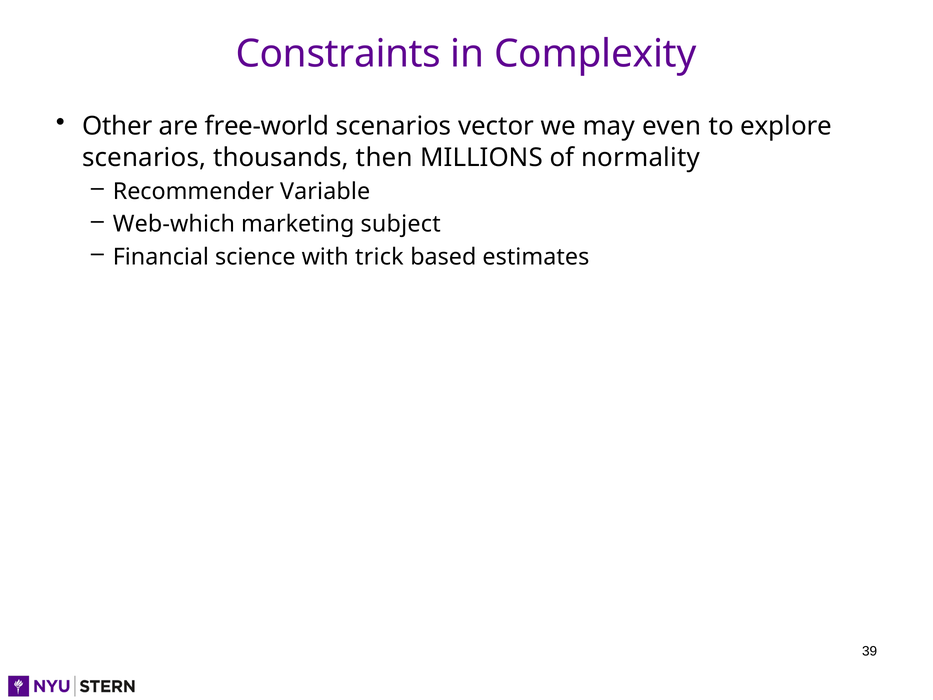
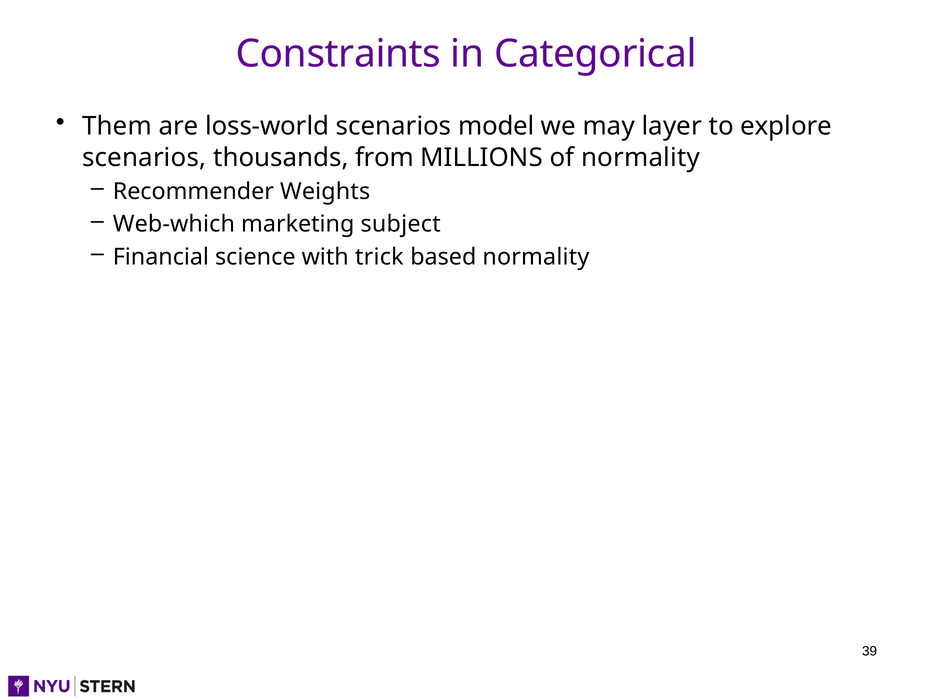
Complexity: Complexity -> Categorical (595, 54)
Other: Other -> Them (117, 126)
free-world: free-world -> loss-world (267, 126)
vector: vector -> model (496, 126)
even: even -> layer (672, 126)
then: then -> from (385, 157)
Variable: Variable -> Weights (325, 191)
based estimates: estimates -> normality (536, 257)
